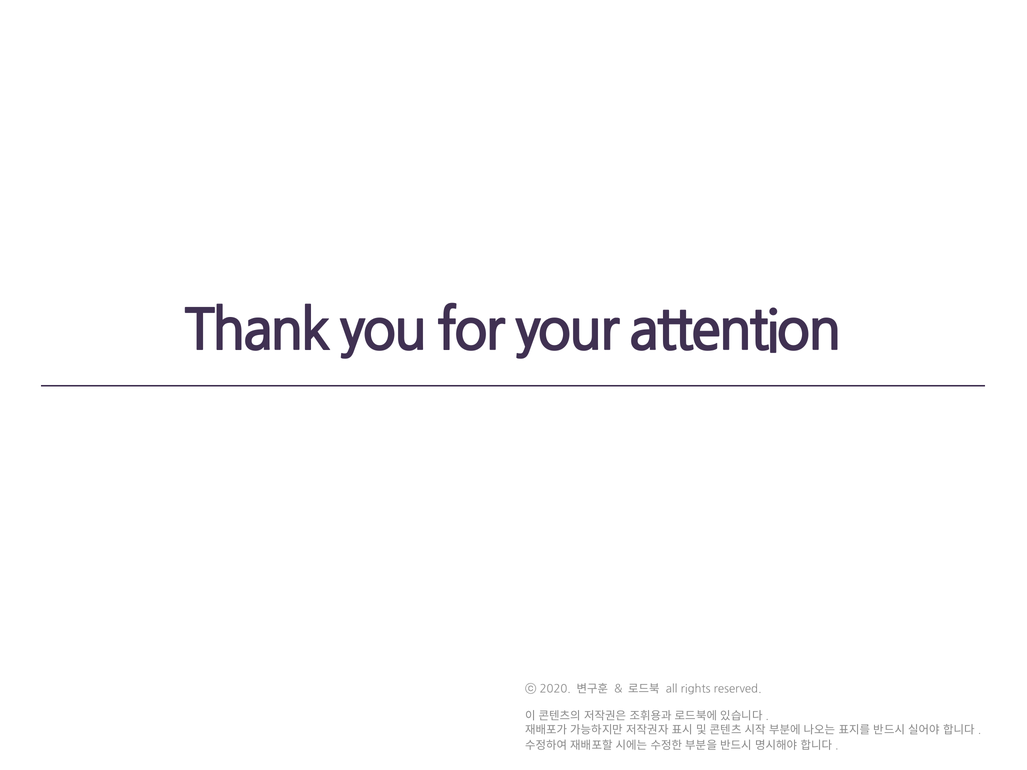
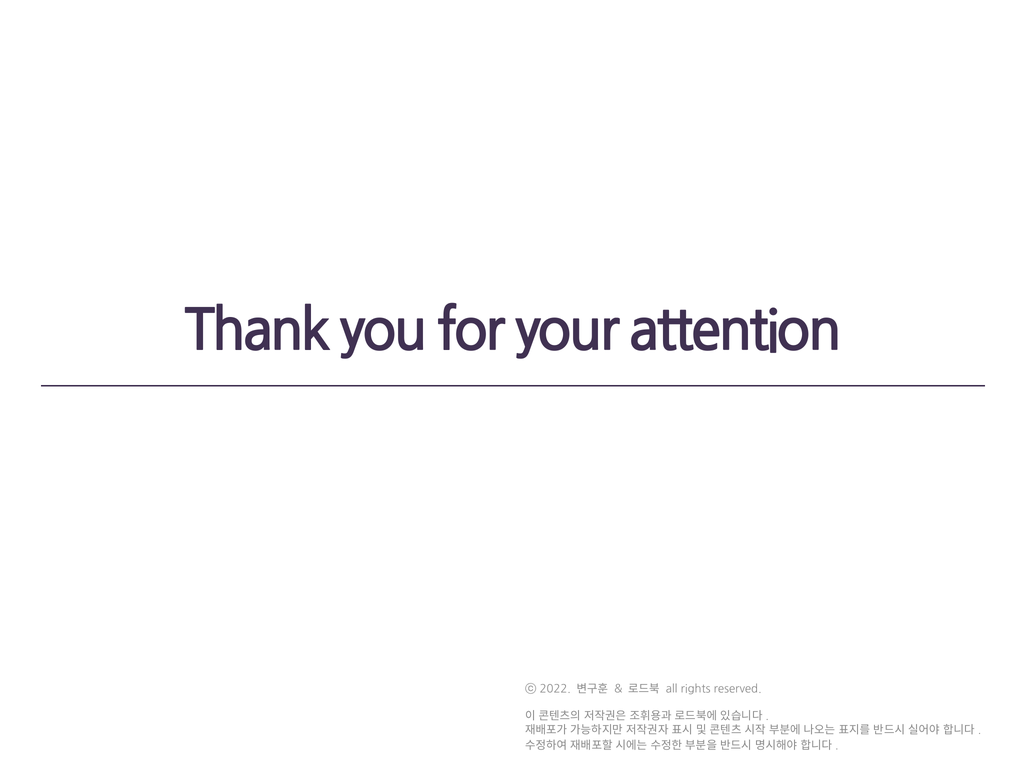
2020: 2020 -> 2022 (555, 689)
